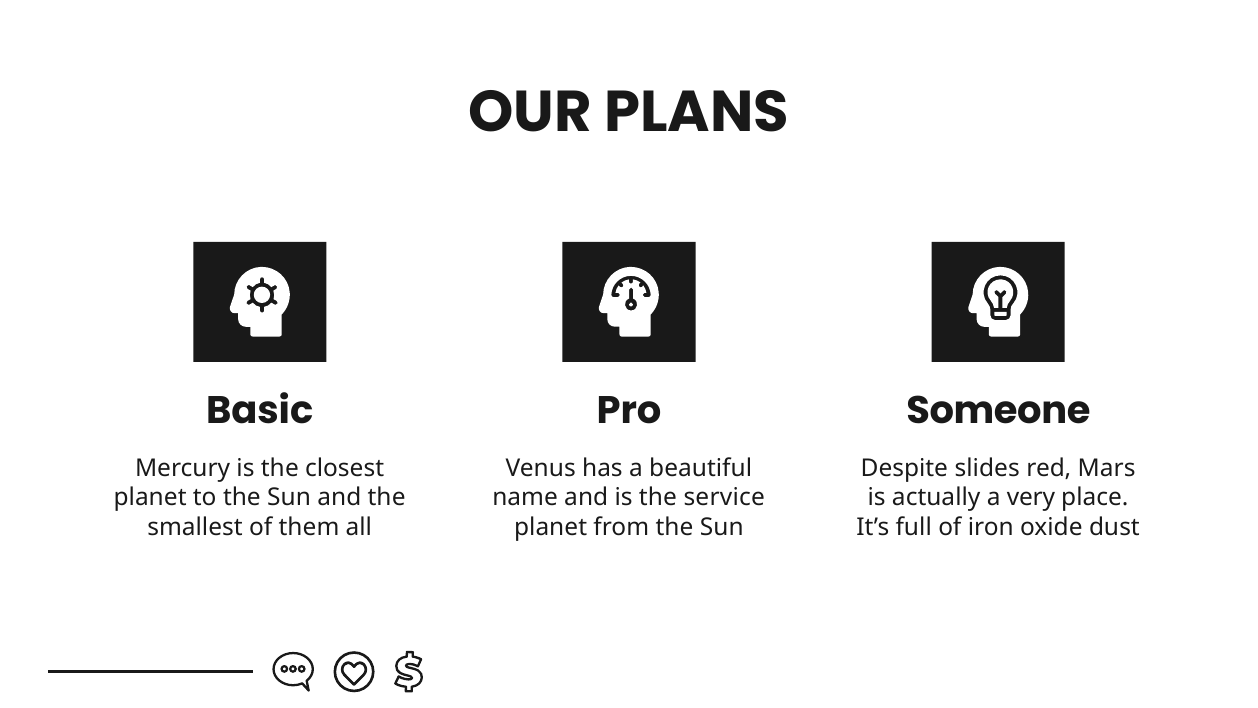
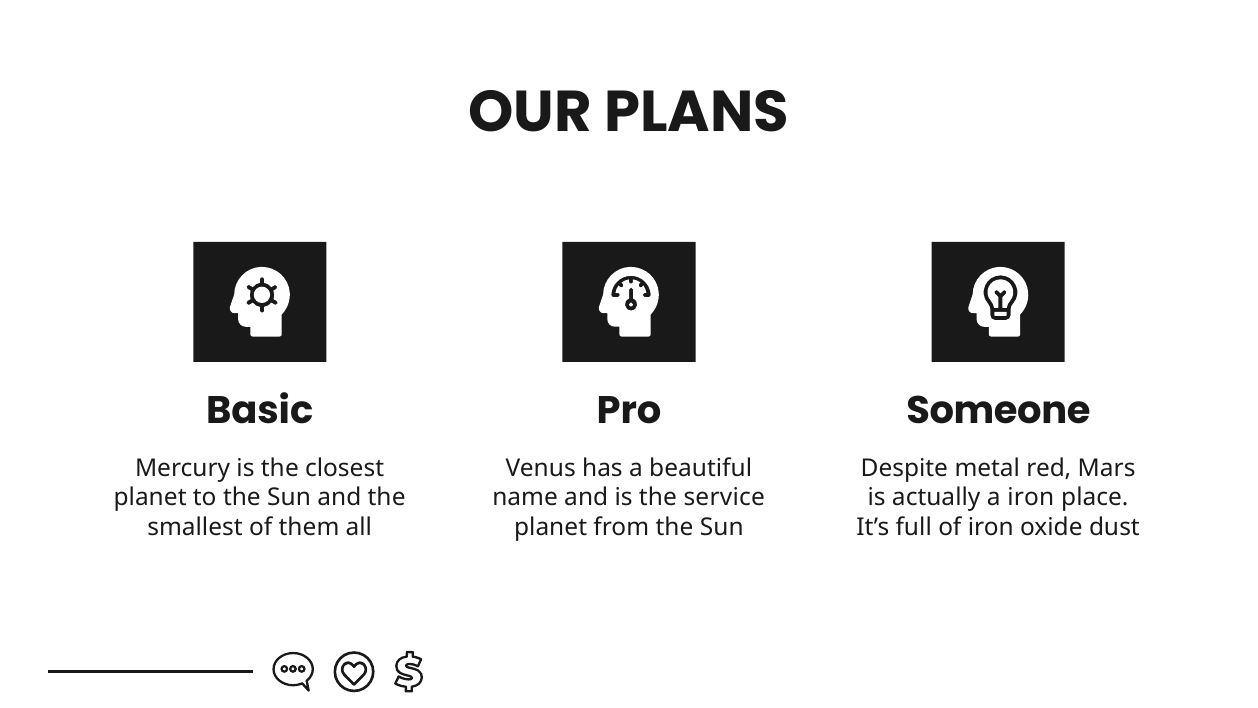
slides: slides -> metal (987, 468)
a very: very -> iron (1031, 498)
